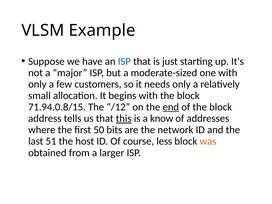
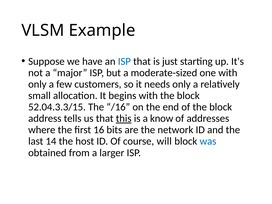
71.94.0.8/15: 71.94.0.8/15 -> 52.04.3.3/15 (57, 107)
/12: /12 -> /16 (118, 107)
end underline: present -> none (171, 107)
50: 50 -> 16 (99, 130)
51: 51 -> 14 (51, 141)
less: less -> will (164, 141)
was colour: orange -> blue (208, 141)
